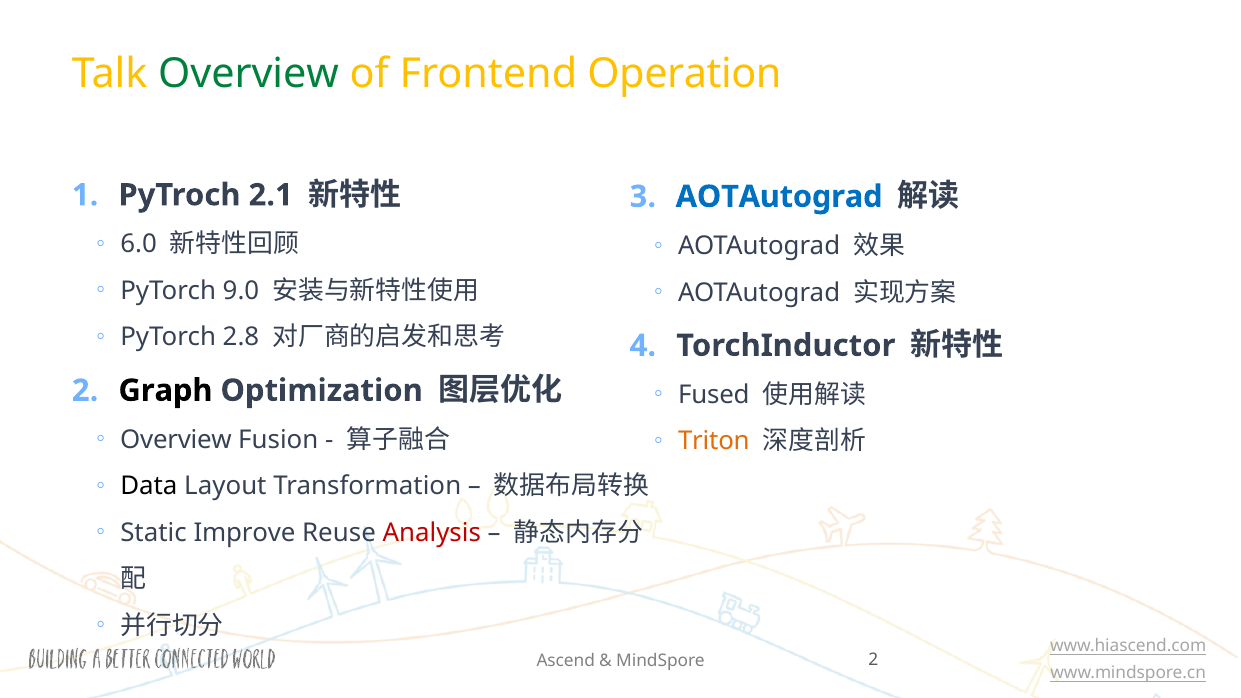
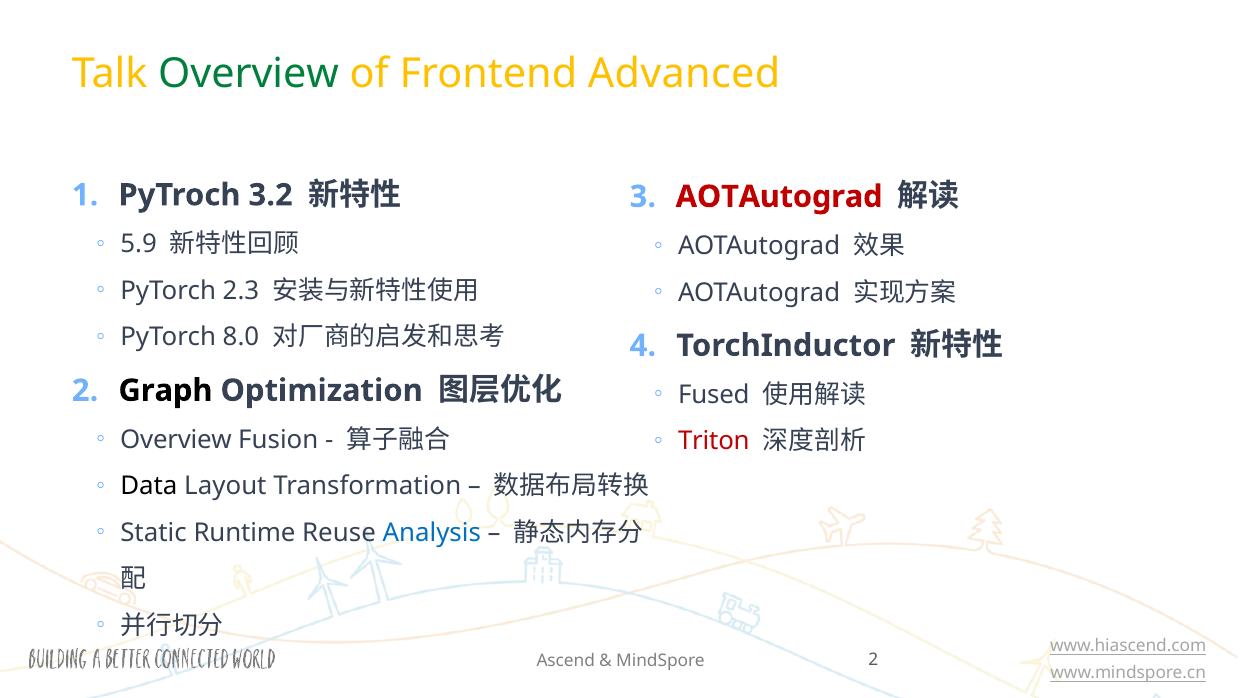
Operation: Operation -> Advanced (684, 73)
2.1: 2.1 -> 3.2 (271, 195)
AOTAutograd colour: blue -> red (779, 197)
6.0: 6.0 -> 5.9 (139, 244)
9.0: 9.0 -> 2.3 (241, 291)
2.8: 2.8 -> 8.0 (241, 337)
Triton colour: orange -> red (714, 441)
Improve: Improve -> Runtime (245, 533)
Analysis colour: red -> blue (432, 533)
